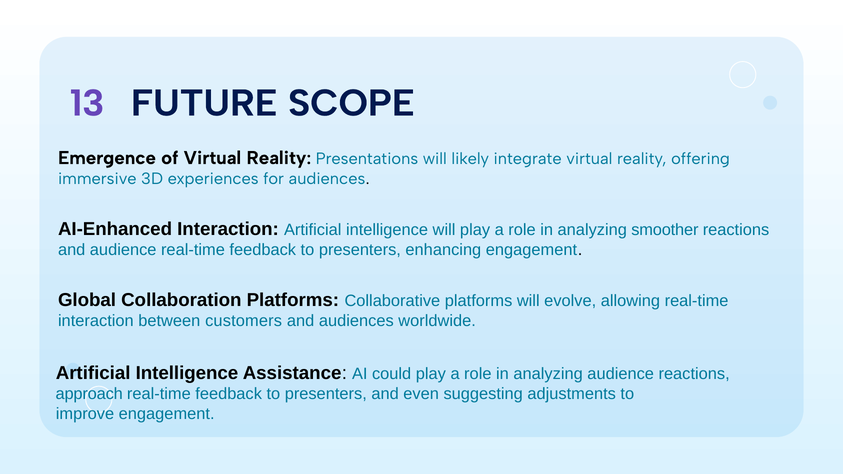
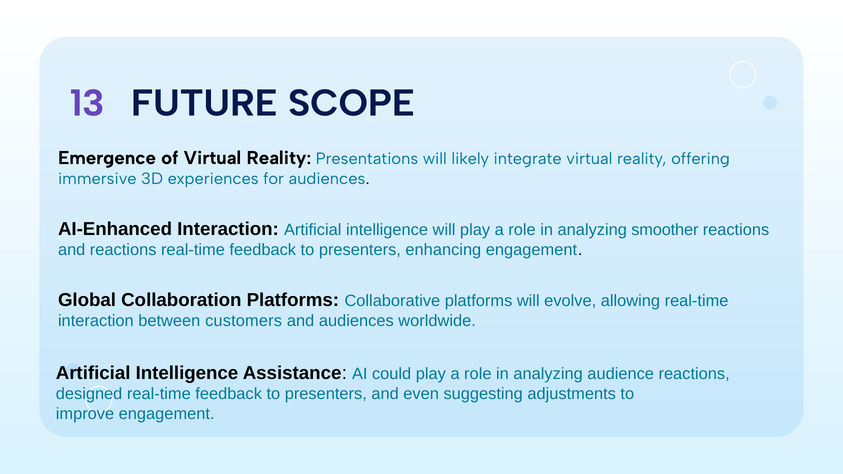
and audience: audience -> reactions (123, 250)
approach: approach -> designed (89, 394)
